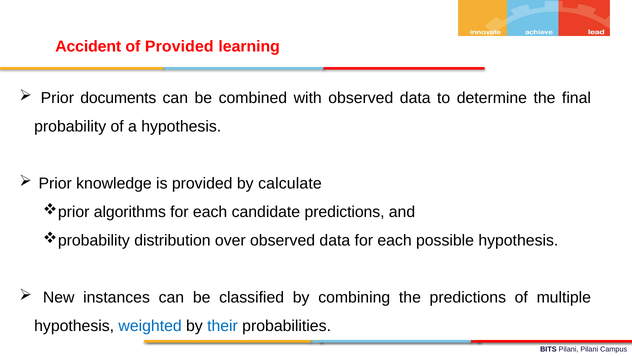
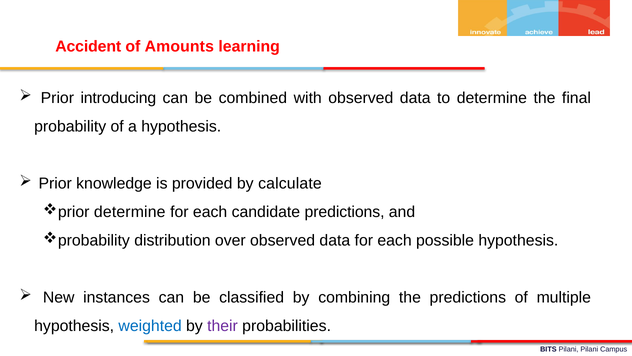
of Provided: Provided -> Amounts (179, 46)
documents: documents -> introducing (118, 98)
algorithms: algorithms -> determine (130, 212)
their colour: blue -> purple (223, 326)
